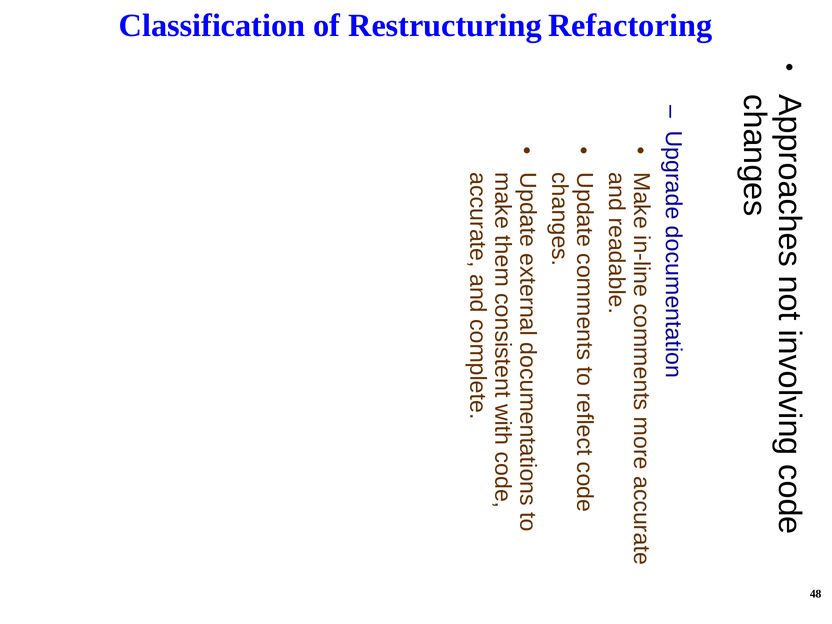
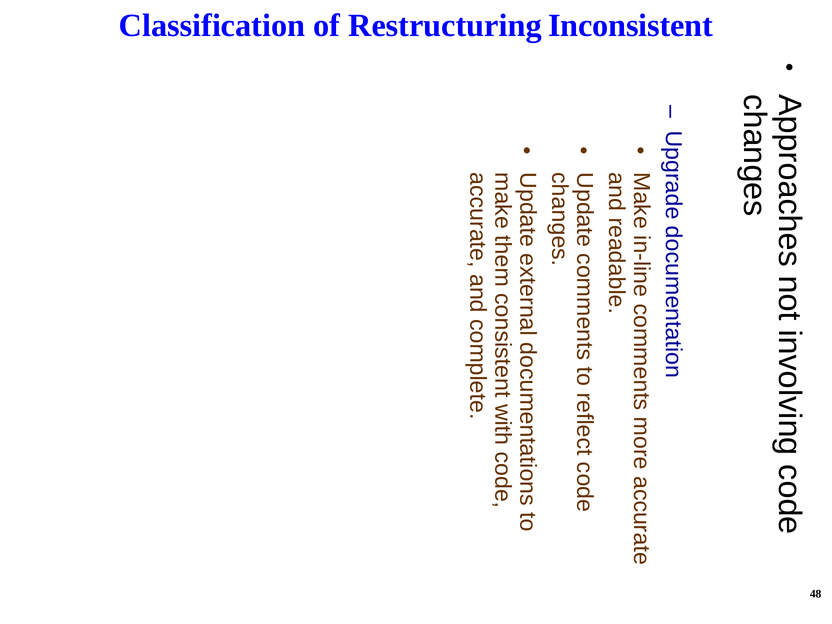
Refactoring: Refactoring -> Inconsistent (630, 25)
